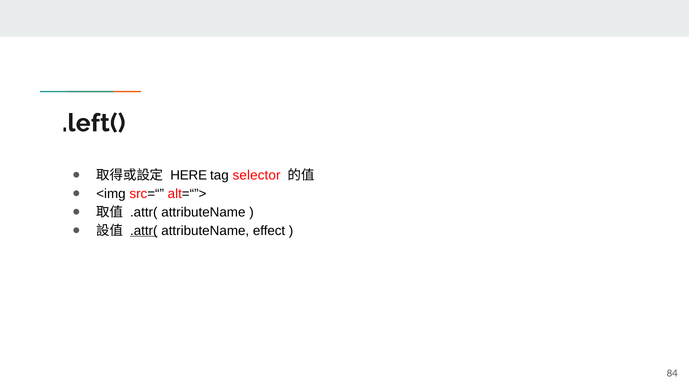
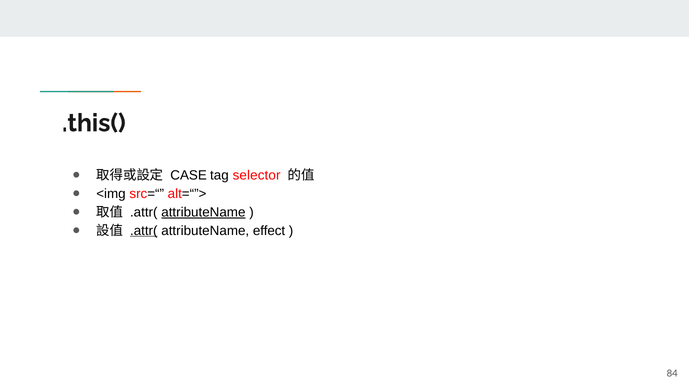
.left(: .left( -> .this( (94, 123)
HERE: HERE -> CASE (189, 175)
attributeName underline: none -> present (203, 212)
